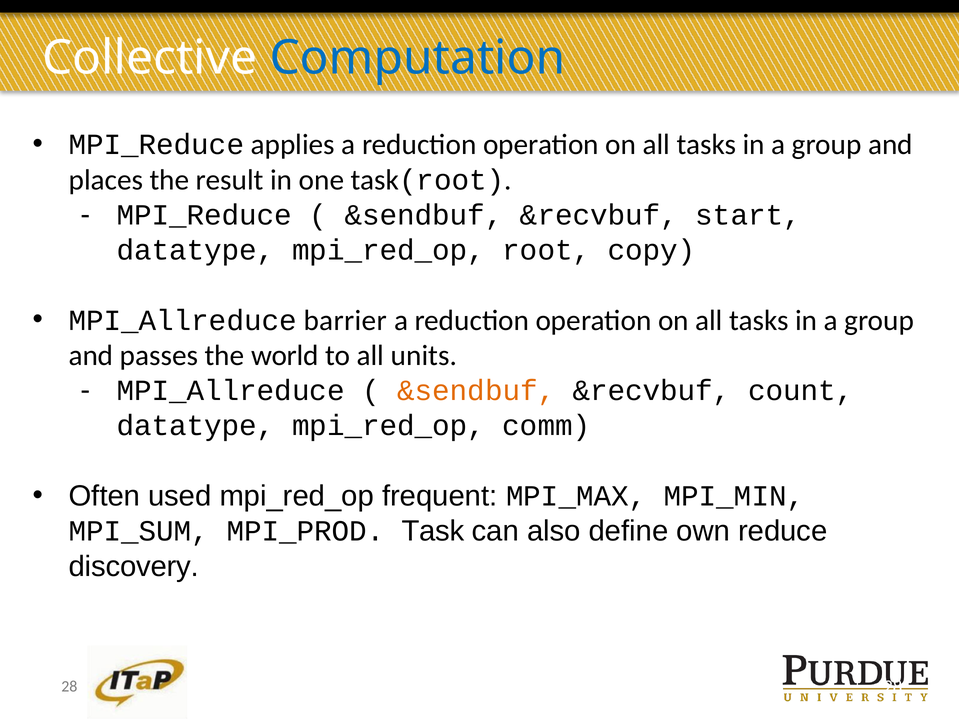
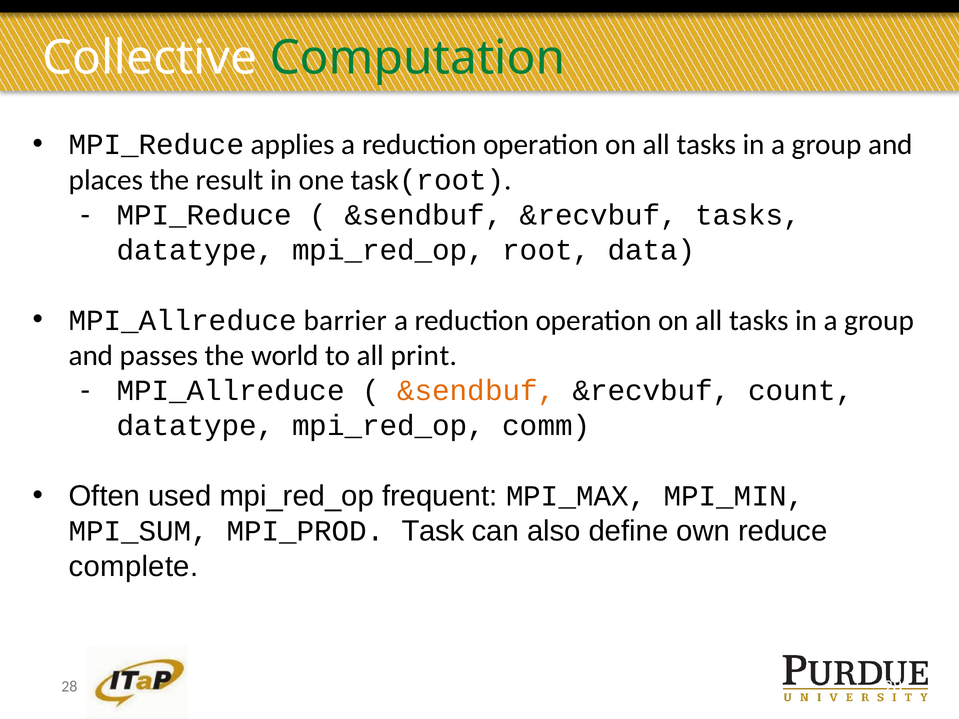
Computation colour: blue -> green (417, 58)
&recvbuf start: start -> tasks (748, 215)
copy: copy -> data (652, 250)
units: units -> print (424, 356)
discovery: discovery -> complete (134, 567)
